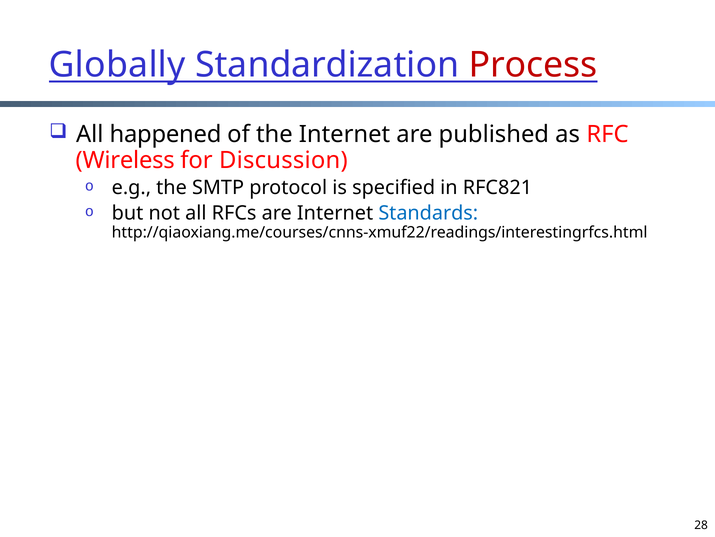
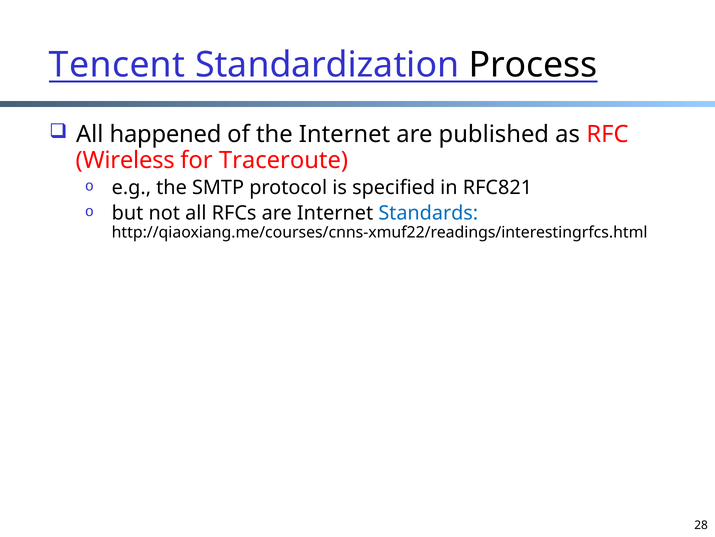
Globally: Globally -> Tencent (117, 65)
Process colour: red -> black (533, 65)
Discussion: Discussion -> Traceroute (283, 160)
